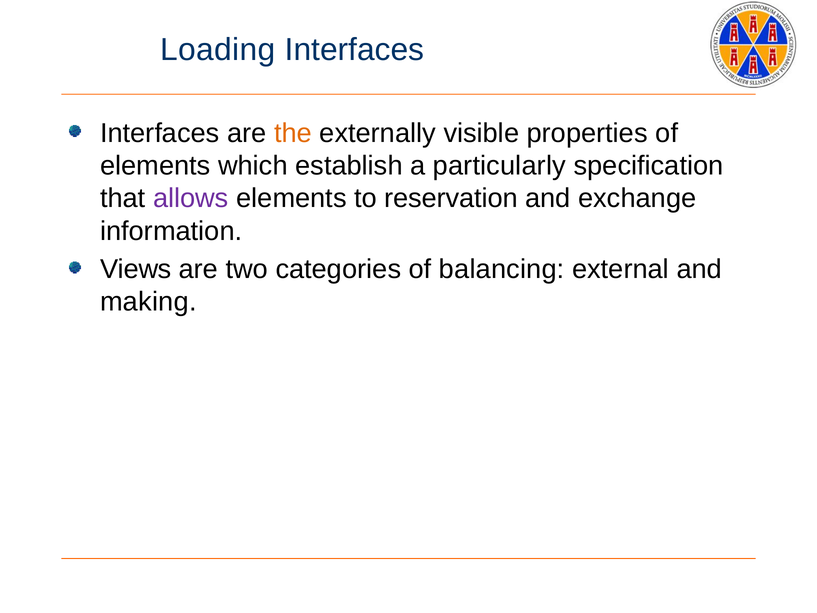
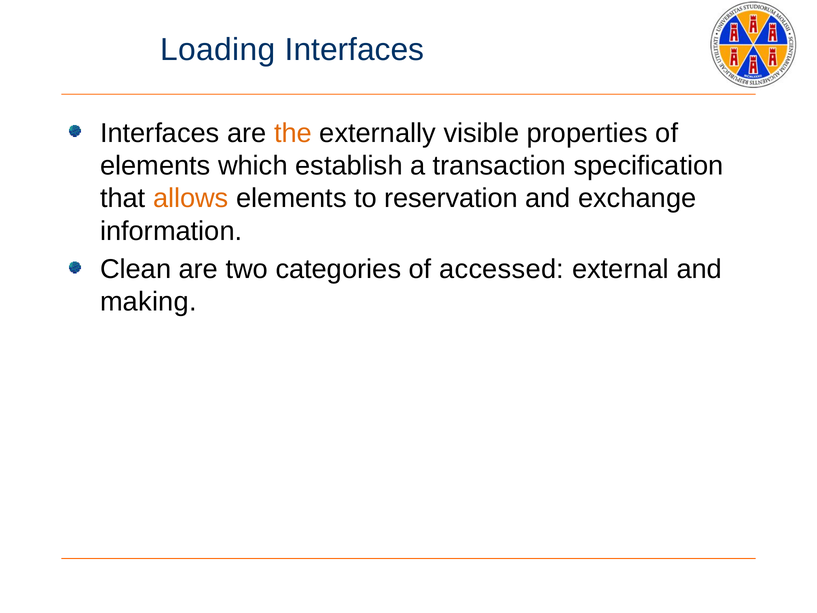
particularly: particularly -> transaction (499, 166)
allows colour: purple -> orange (191, 198)
Views: Views -> Clean (136, 269)
balancing: balancing -> accessed (502, 269)
